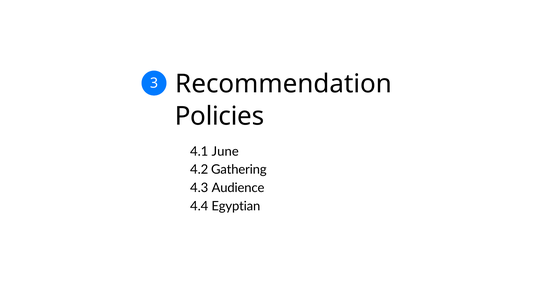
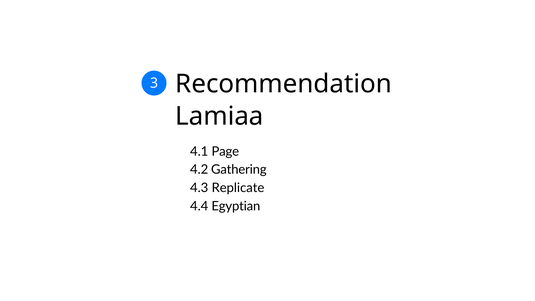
Policies: Policies -> Lamiaa (219, 116)
June: June -> Page (225, 151)
Audience: Audience -> Replicate (238, 188)
